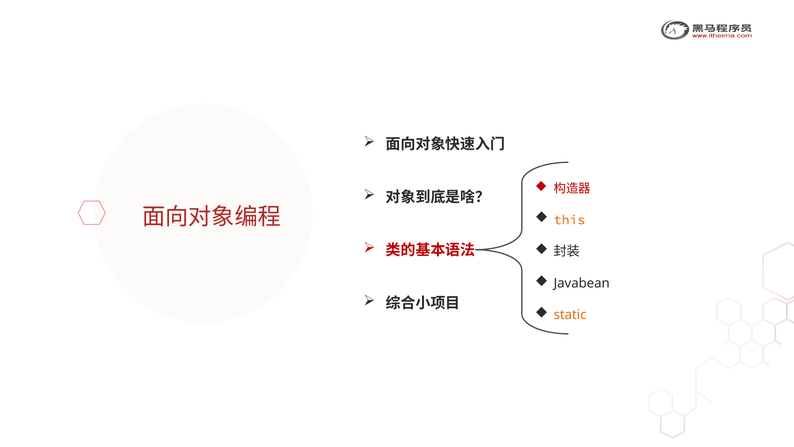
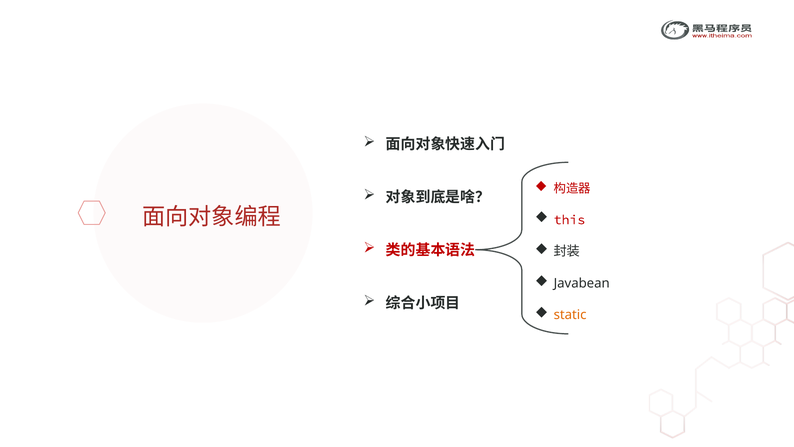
this colour: orange -> red (569, 220)
